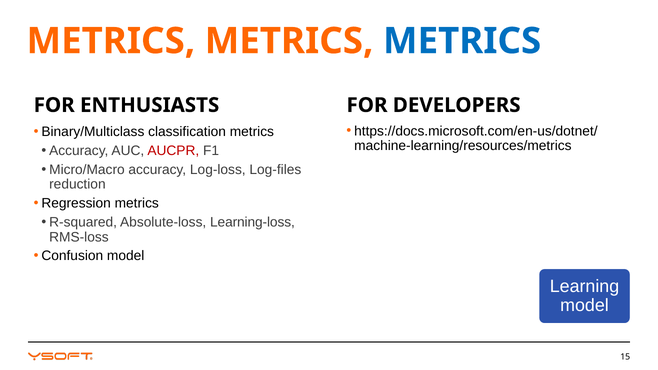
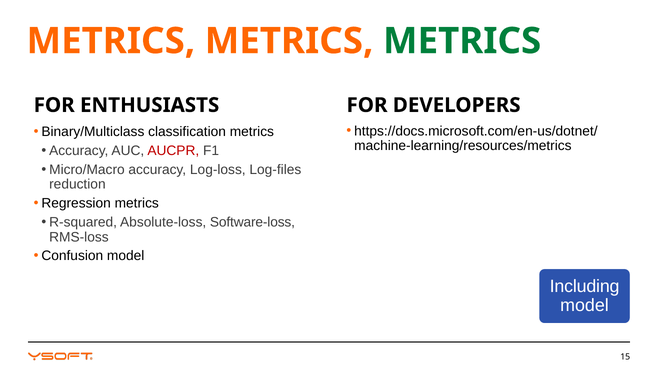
METRICS colour: blue -> green (462, 41)
Learning-loss: Learning-loss -> Software-loss (252, 222)
Learning: Learning -> Including (585, 286)
